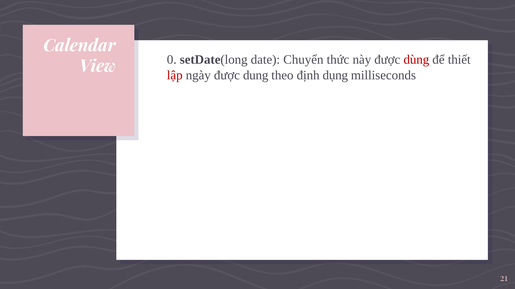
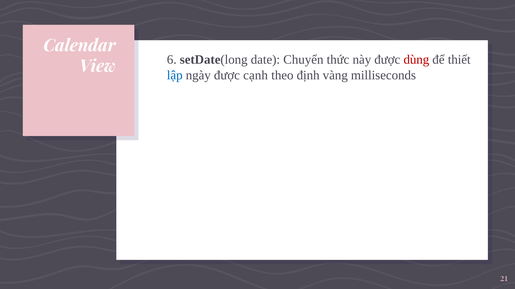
0: 0 -> 6 (172, 60)
lập colour: red -> blue (175, 75)
dung: dung -> cạnh (256, 75)
dụng: dụng -> vàng (335, 75)
